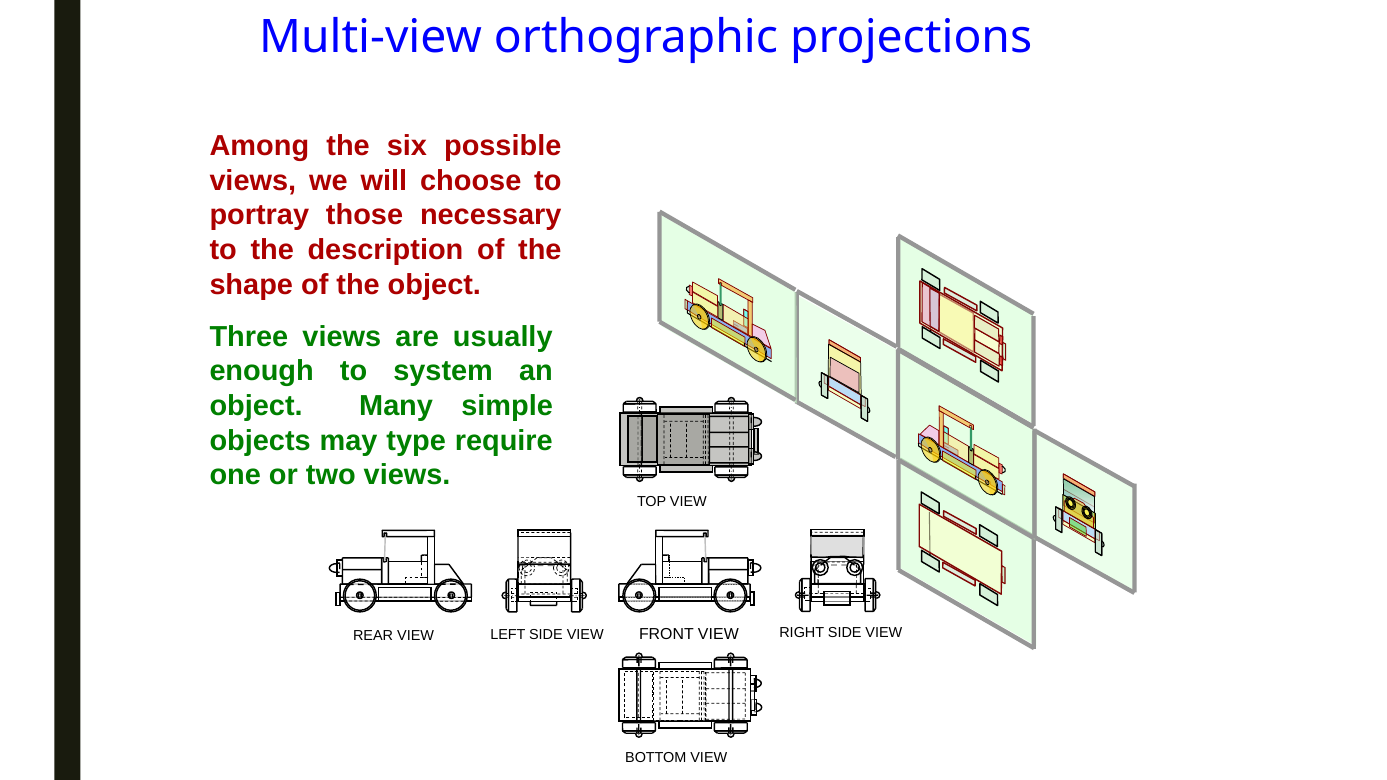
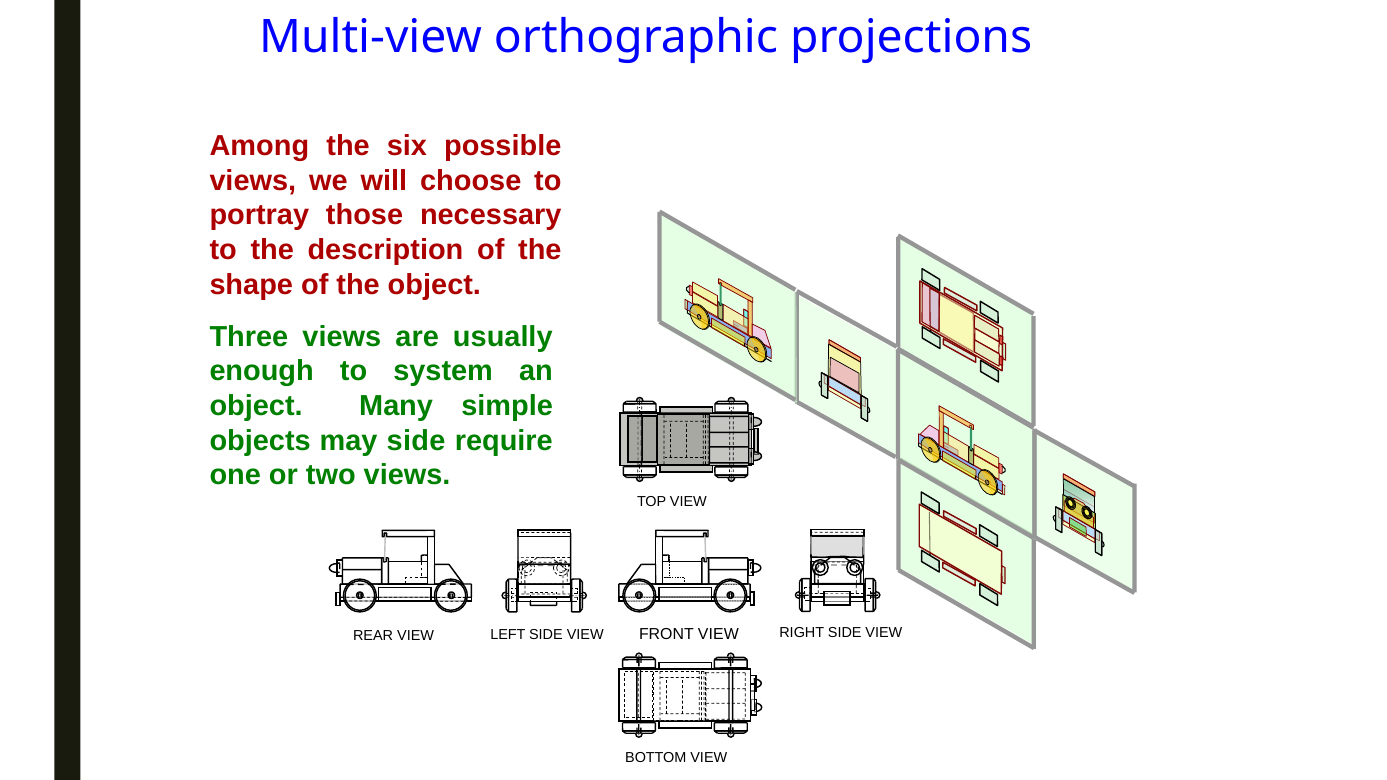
may type: type -> side (416, 441)
